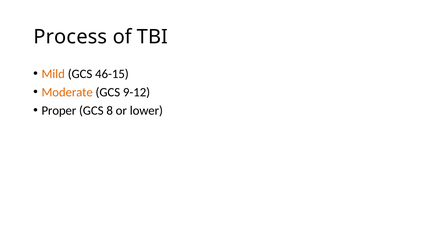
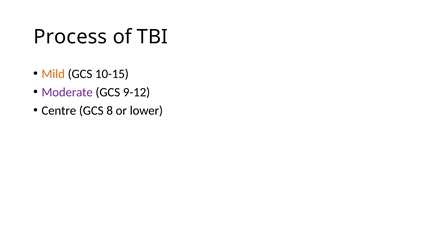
46-15: 46-15 -> 10-15 (112, 74)
Moderate colour: orange -> purple (67, 92)
Proper: Proper -> Centre (59, 111)
